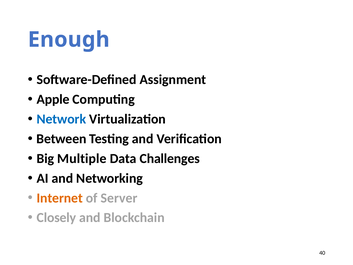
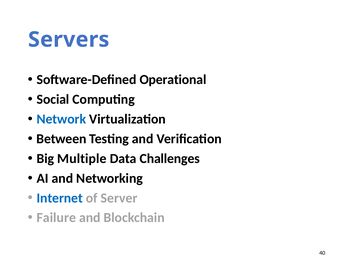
Enough: Enough -> Servers (69, 40)
Assignment: Assignment -> Operational (173, 80)
Apple: Apple -> Social (53, 99)
Internet colour: orange -> blue (60, 198)
Closely: Closely -> Failure (56, 217)
